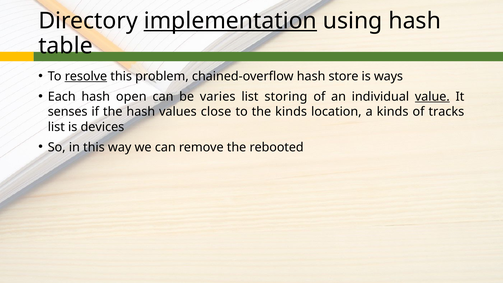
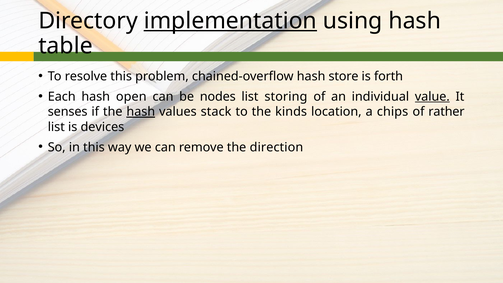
resolve underline: present -> none (86, 76)
ways: ways -> forth (388, 76)
varies: varies -> nodes (218, 97)
hash underline: none -> present (141, 112)
close: close -> stack (216, 112)
a kinds: kinds -> chips (393, 112)
tracks: tracks -> rather (446, 112)
rebooted: rebooted -> direction (276, 147)
